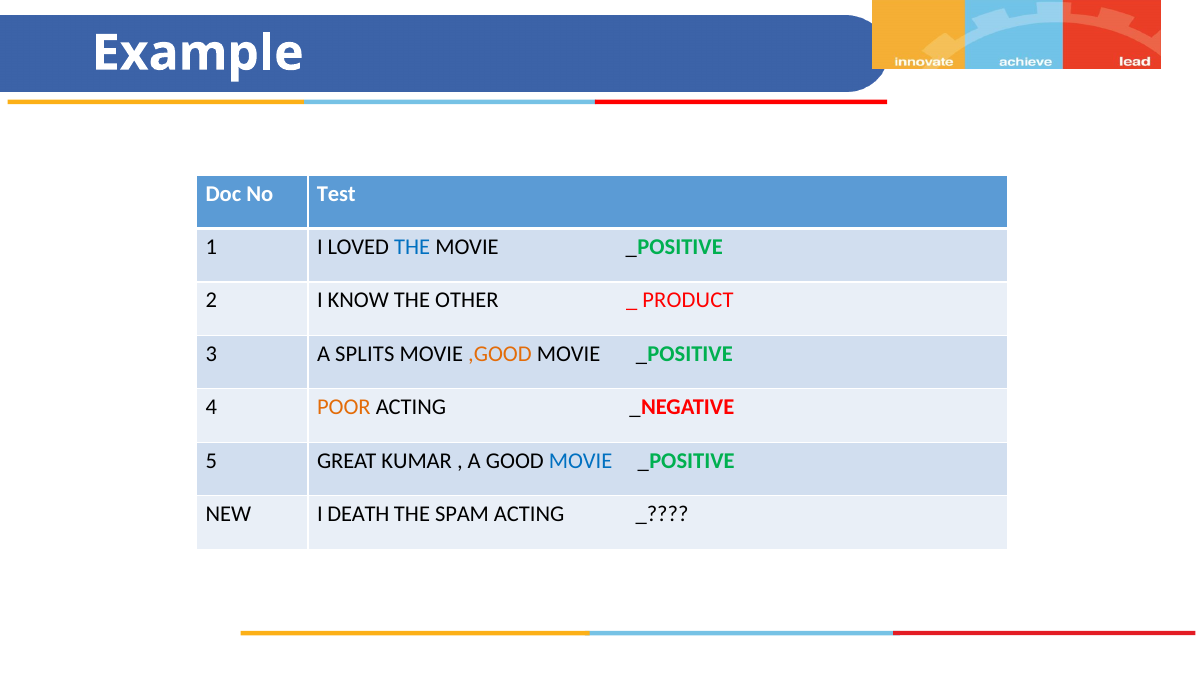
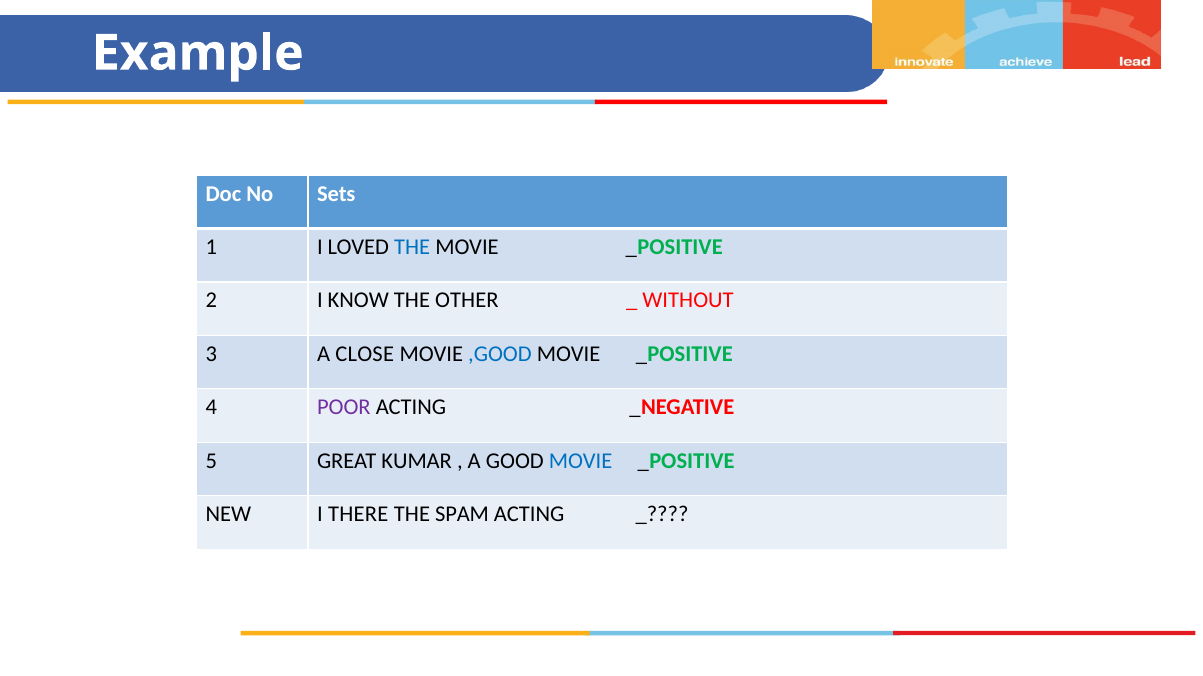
Test: Test -> Sets (336, 194)
PRODUCT: PRODUCT -> WITHOUT (688, 301)
SPLITS: SPLITS -> CLOSE (365, 354)
,GOOD colour: orange -> blue (500, 354)
POOR colour: orange -> purple (344, 408)
DEATH: DEATH -> THERE (358, 515)
